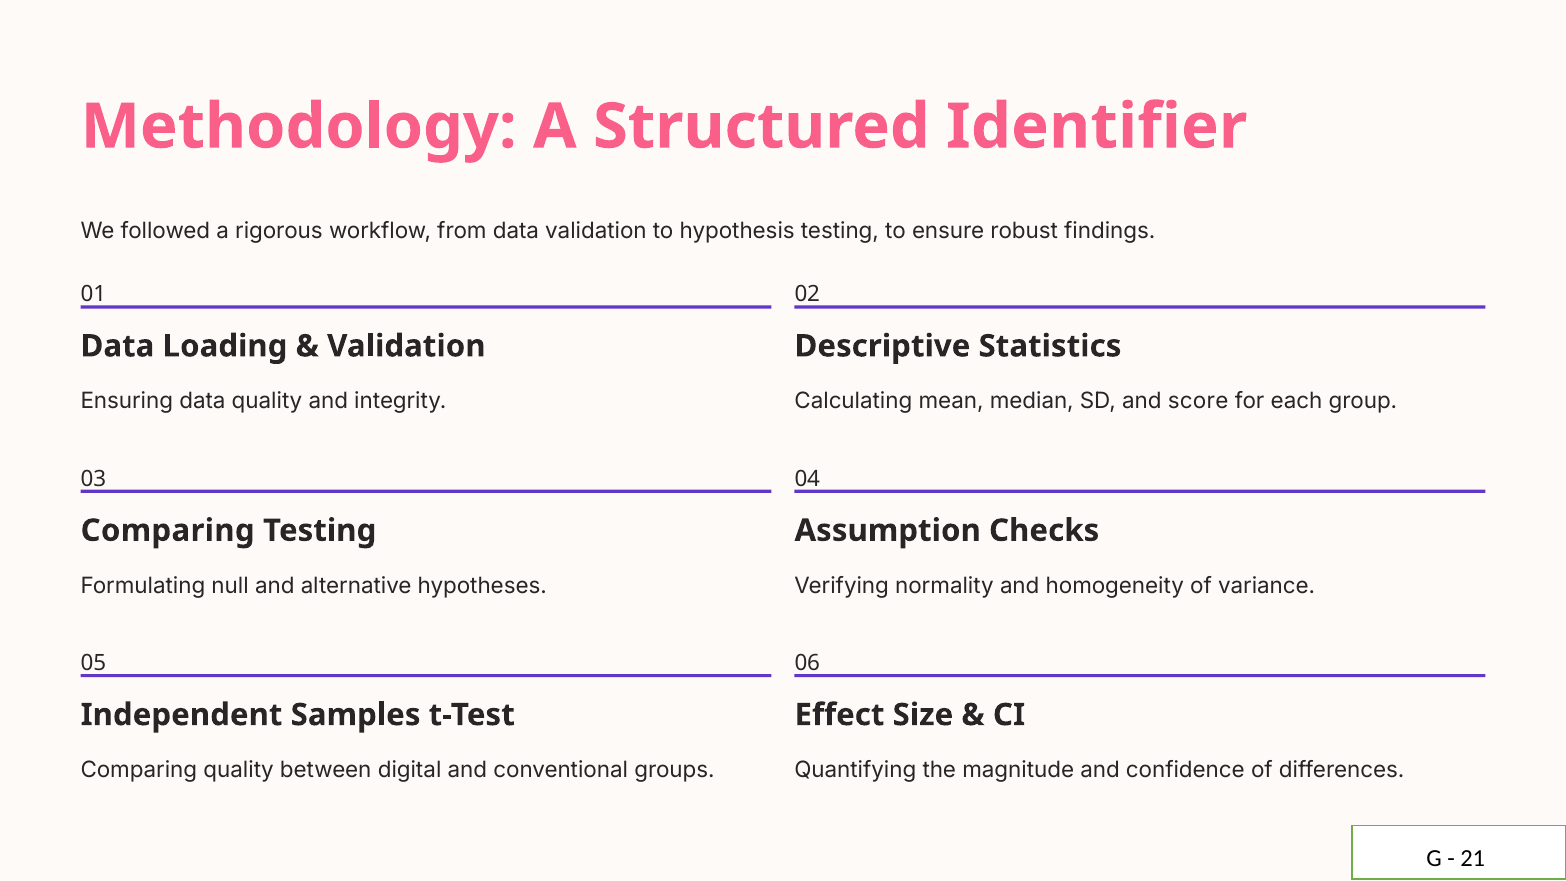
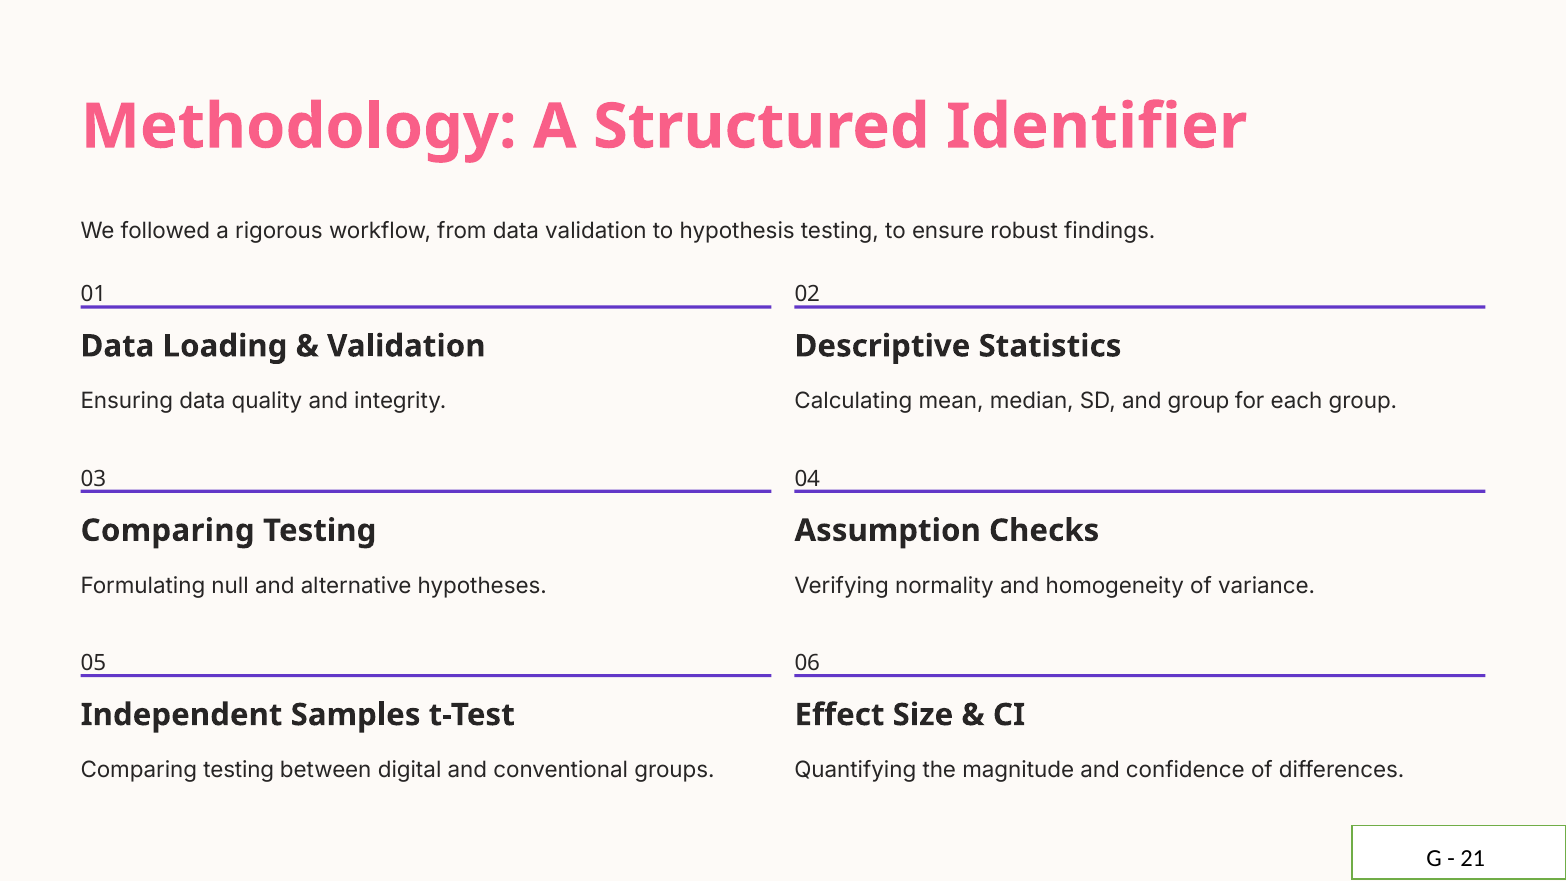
and score: score -> group (1198, 401)
quality: quality -> testing (239, 770)
